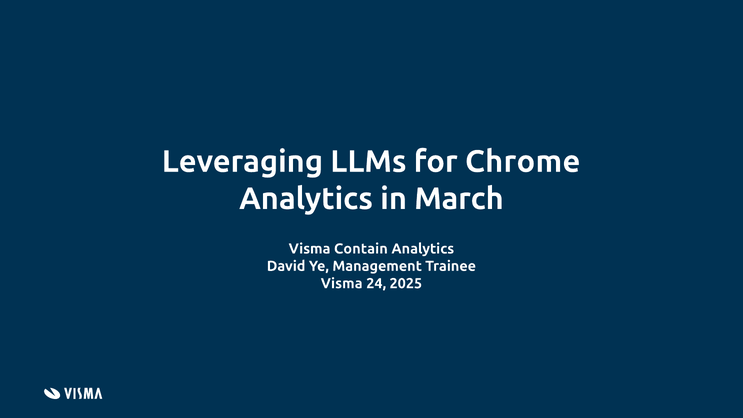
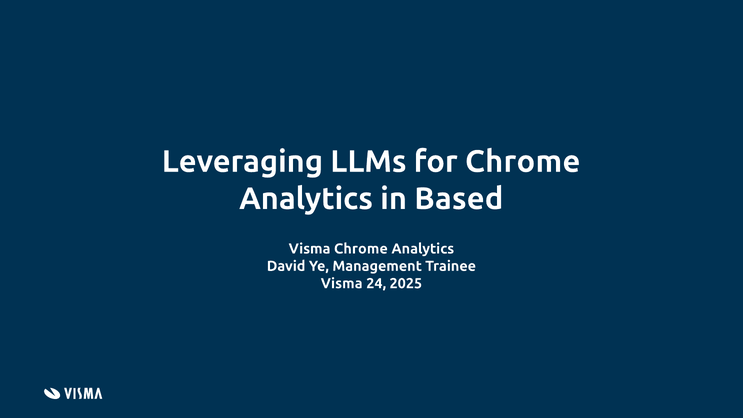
March: March -> Based (459, 199)
Visma Contain: Contain -> Chrome (361, 249)
